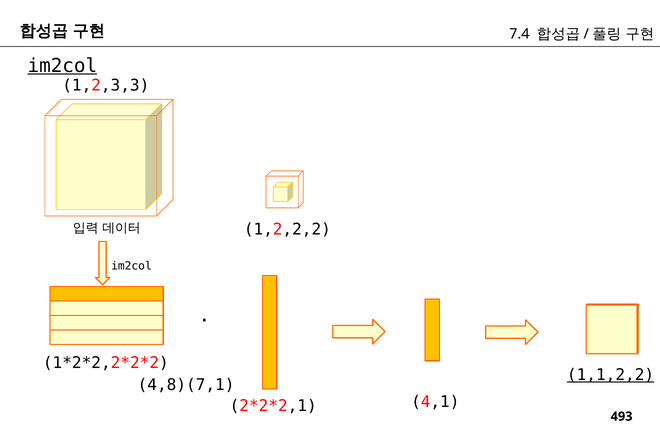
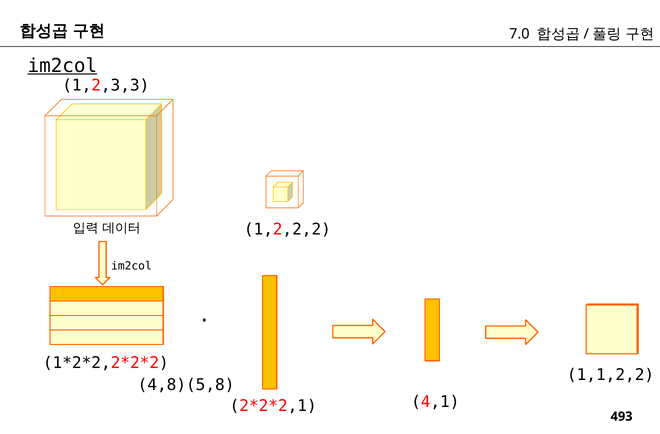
7.4: 7.4 -> 7.0 (519, 34)
1,1,2,2 underline: present -> none (611, 375)
4,8)(7,1: 4,8)(7,1 -> 4,8)(5,8 (186, 385)
